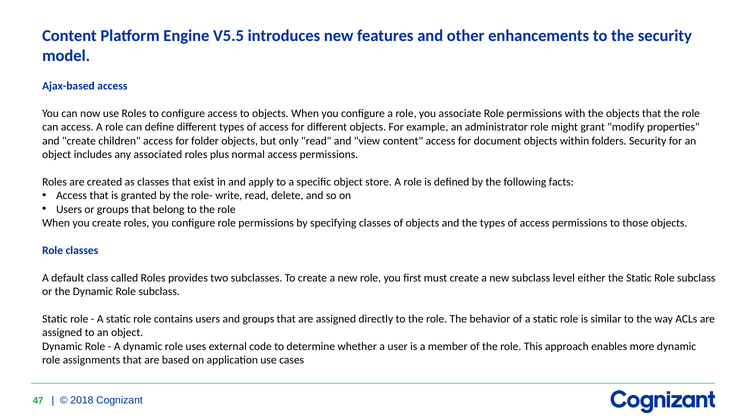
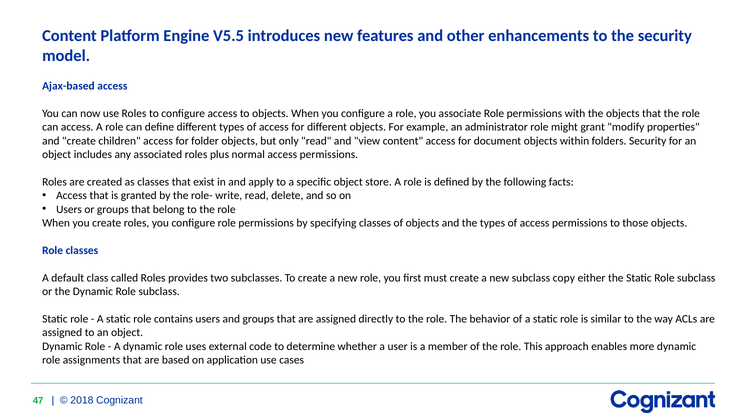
level: level -> copy (564, 278)
